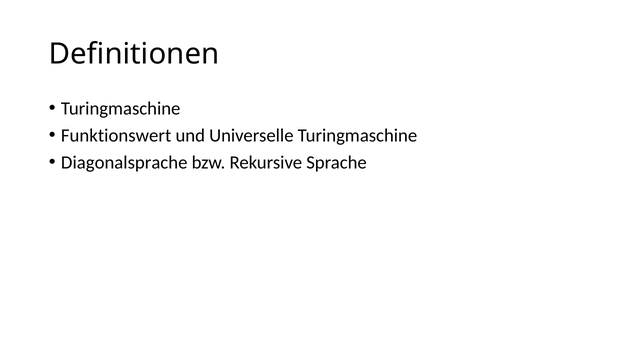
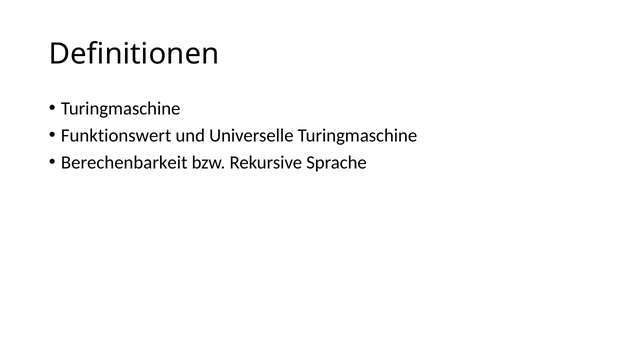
Diagonalsprache: Diagonalsprache -> Berechenbarkeit (124, 162)
